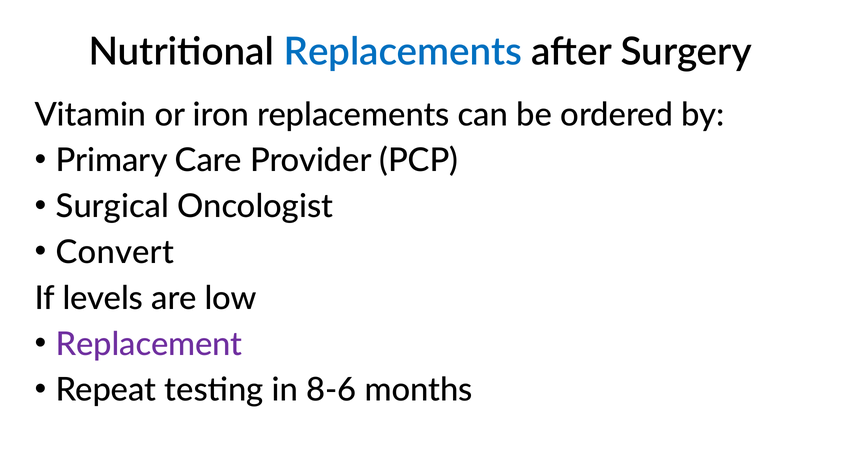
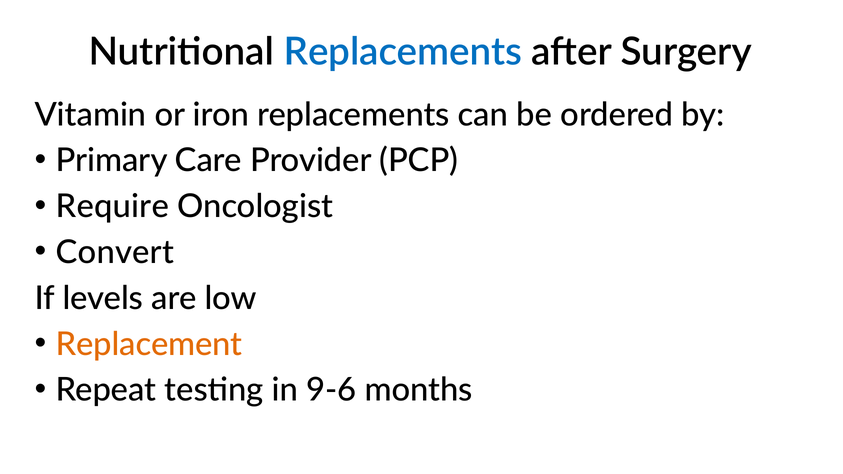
Surgical: Surgical -> Require (112, 207)
Replacement colour: purple -> orange (149, 344)
8-6: 8-6 -> 9-6 (331, 390)
